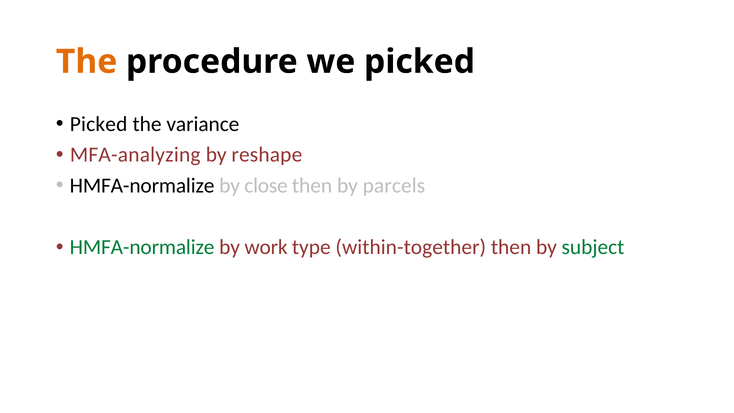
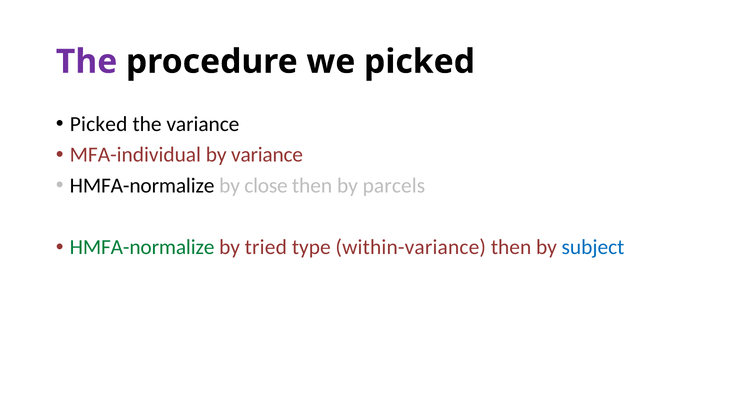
The colour: orange -> purple (87, 62)
MFA-analyzing: MFA-analyzing -> MFA-individual (135, 155)
by reshape: reshape -> variance (267, 155)
work: work -> tried (266, 247)
within-together: within-together -> within-variance (411, 247)
subject colour: green -> blue (593, 247)
